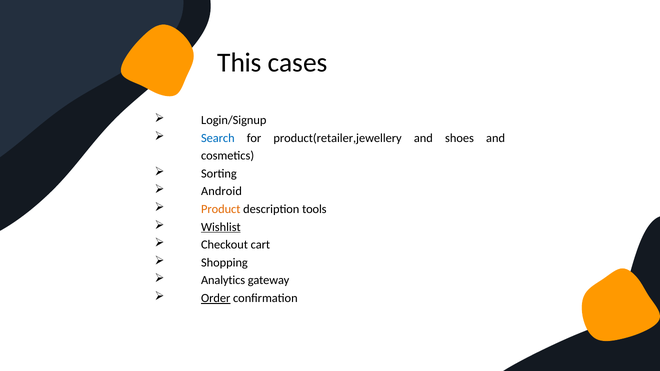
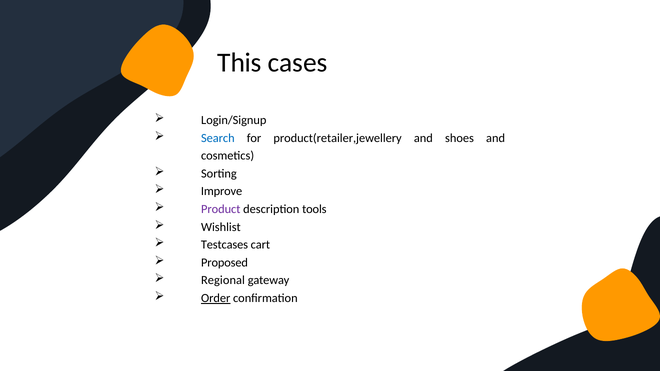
Android: Android -> Improve (222, 191)
Product colour: orange -> purple (221, 209)
Wishlist underline: present -> none (221, 227)
Checkout: Checkout -> Testcases (225, 245)
Shopping: Shopping -> Proposed (224, 263)
Analytics: Analytics -> Regional (223, 281)
